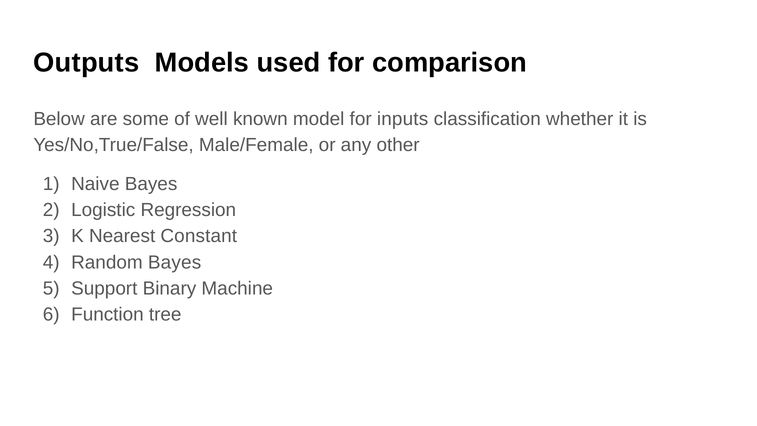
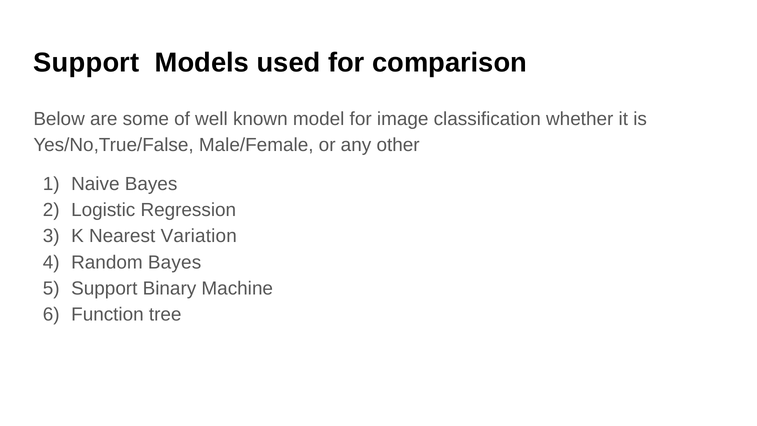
Outputs: Outputs -> Support (86, 63)
inputs: inputs -> image (403, 119)
Constant: Constant -> Variation (199, 236)
